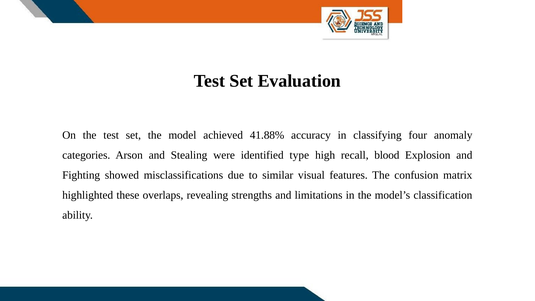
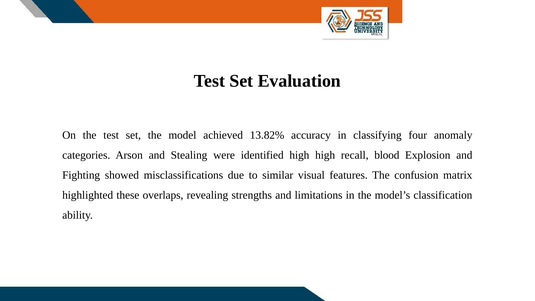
41.88%: 41.88% -> 13.82% (267, 135)
identified type: type -> high (299, 155)
